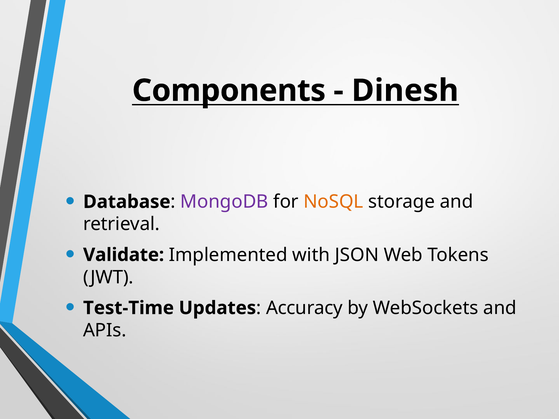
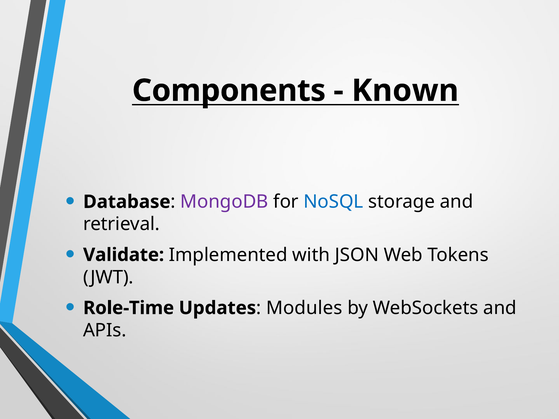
Dinesh: Dinesh -> Known (405, 91)
NoSQL colour: orange -> blue (333, 202)
Test-Time: Test-Time -> Role-Time (129, 308)
Accuracy: Accuracy -> Modules (304, 308)
